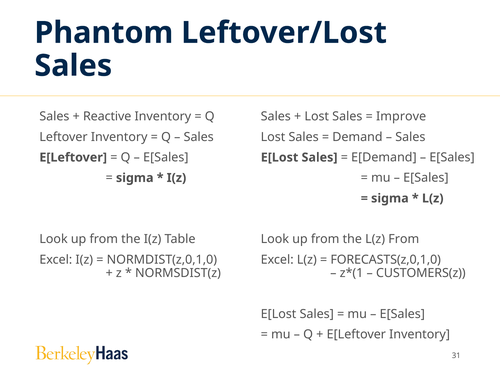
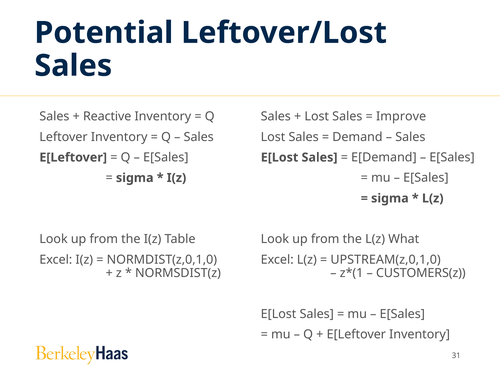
Phantom: Phantom -> Potential (104, 33)
L(z From: From -> What (404, 239)
FORECASTS(z,0,1,0: FORECASTS(z,0,1,0 -> UPSTREAM(z,0,1,0 (386, 260)
